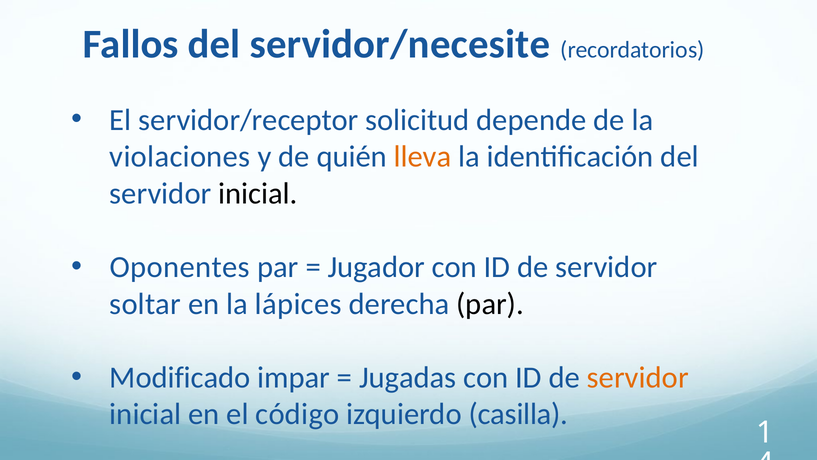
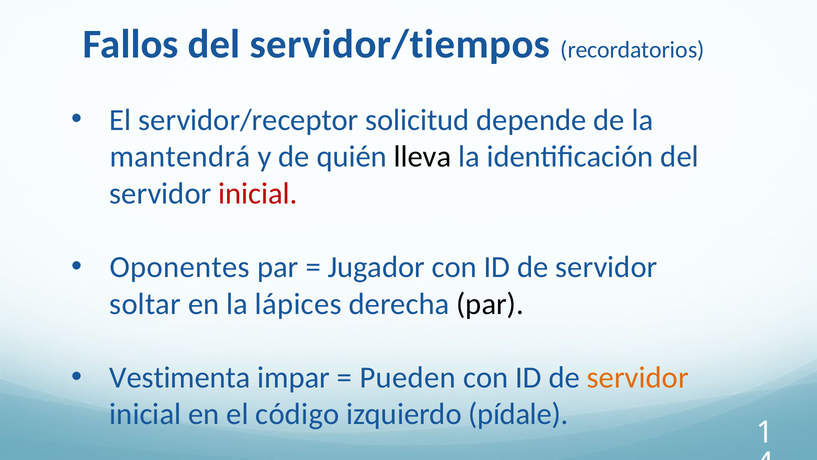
servidor/necesite: servidor/necesite -> servidor/tiempos (400, 44)
violaciones: violaciones -> mantendrá (180, 157)
lleva colour: orange -> black (423, 157)
inicial colour: black -> red (258, 193)
Modificado: Modificado -> Vestimenta (180, 377)
Jugadas: Jugadas -> Pueden (408, 377)
casilla: casilla -> pídale (518, 414)
